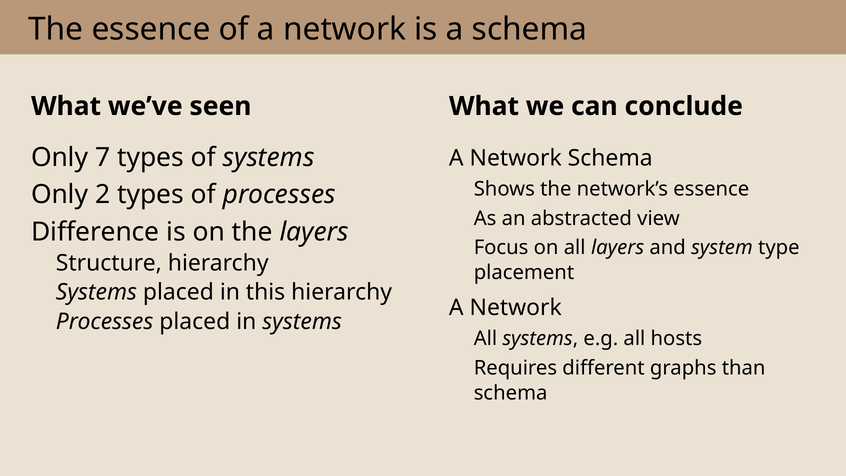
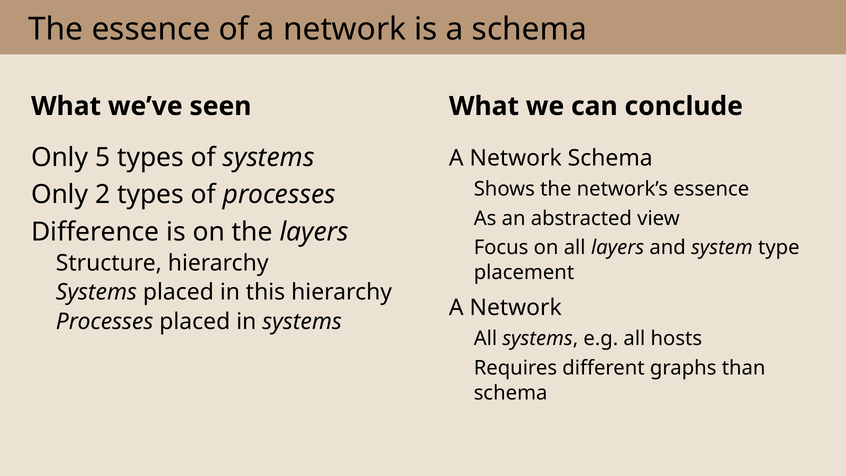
7: 7 -> 5 (103, 157)
